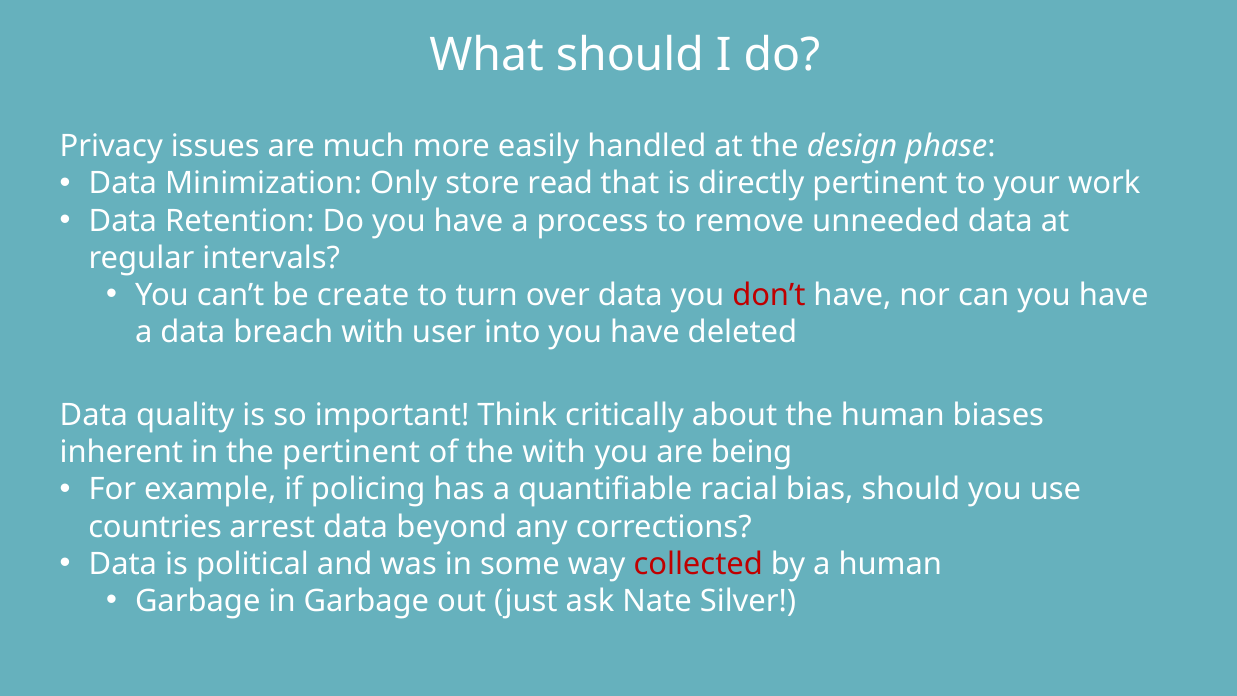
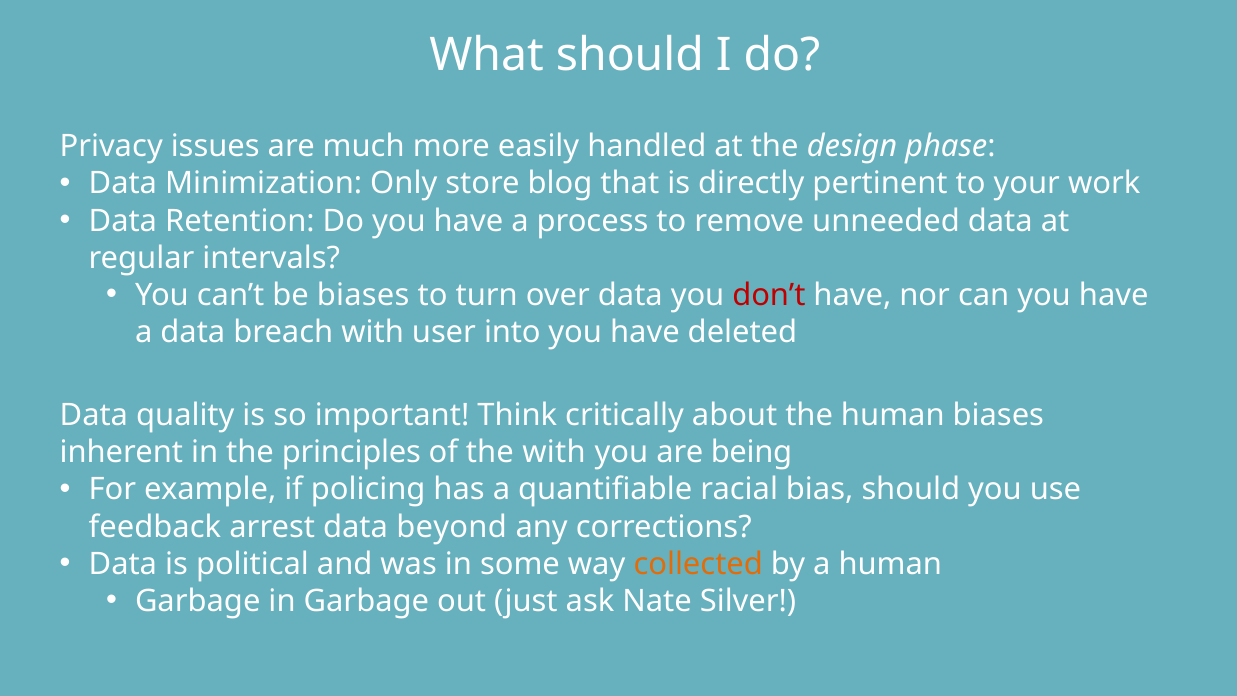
read: read -> blog (560, 184)
be create: create -> biases (363, 295)
the pertinent: pertinent -> principles (351, 452)
countries: countries -> feedback (155, 527)
collected colour: red -> orange (698, 564)
